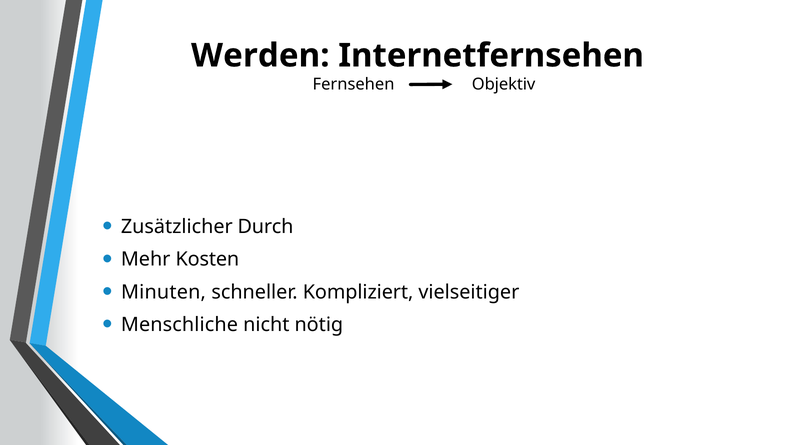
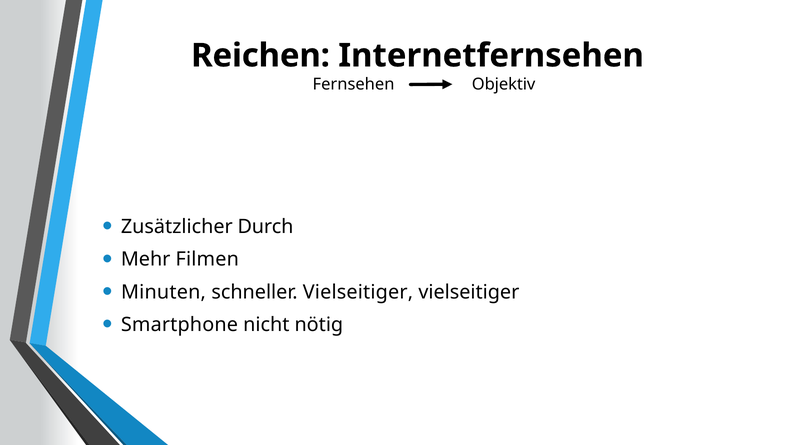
Werden: Werden -> Reichen (260, 56)
Kosten: Kosten -> Filmen (207, 260)
schneller Kompliziert: Kompliziert -> Vielseitiger (358, 292)
Menschliche: Menschliche -> Smartphone (179, 325)
